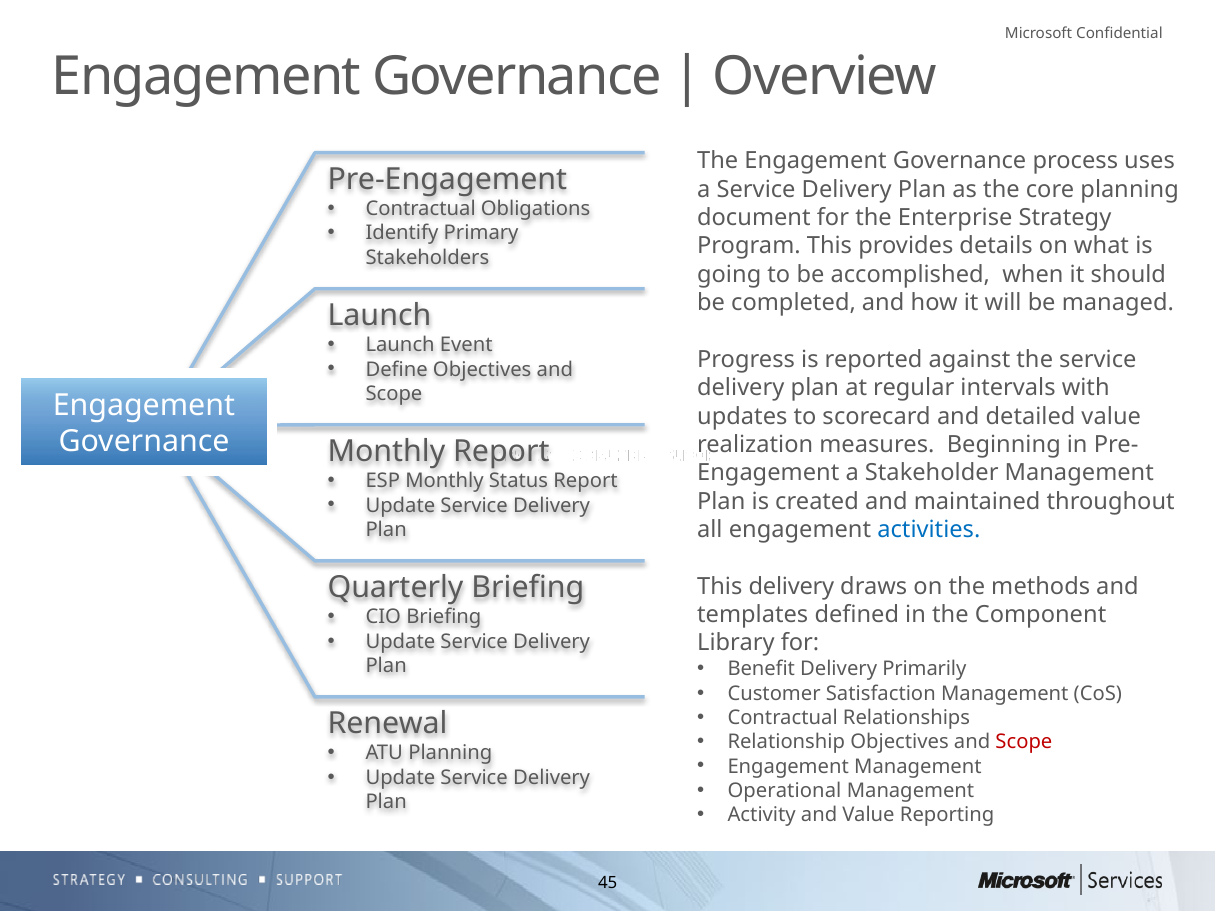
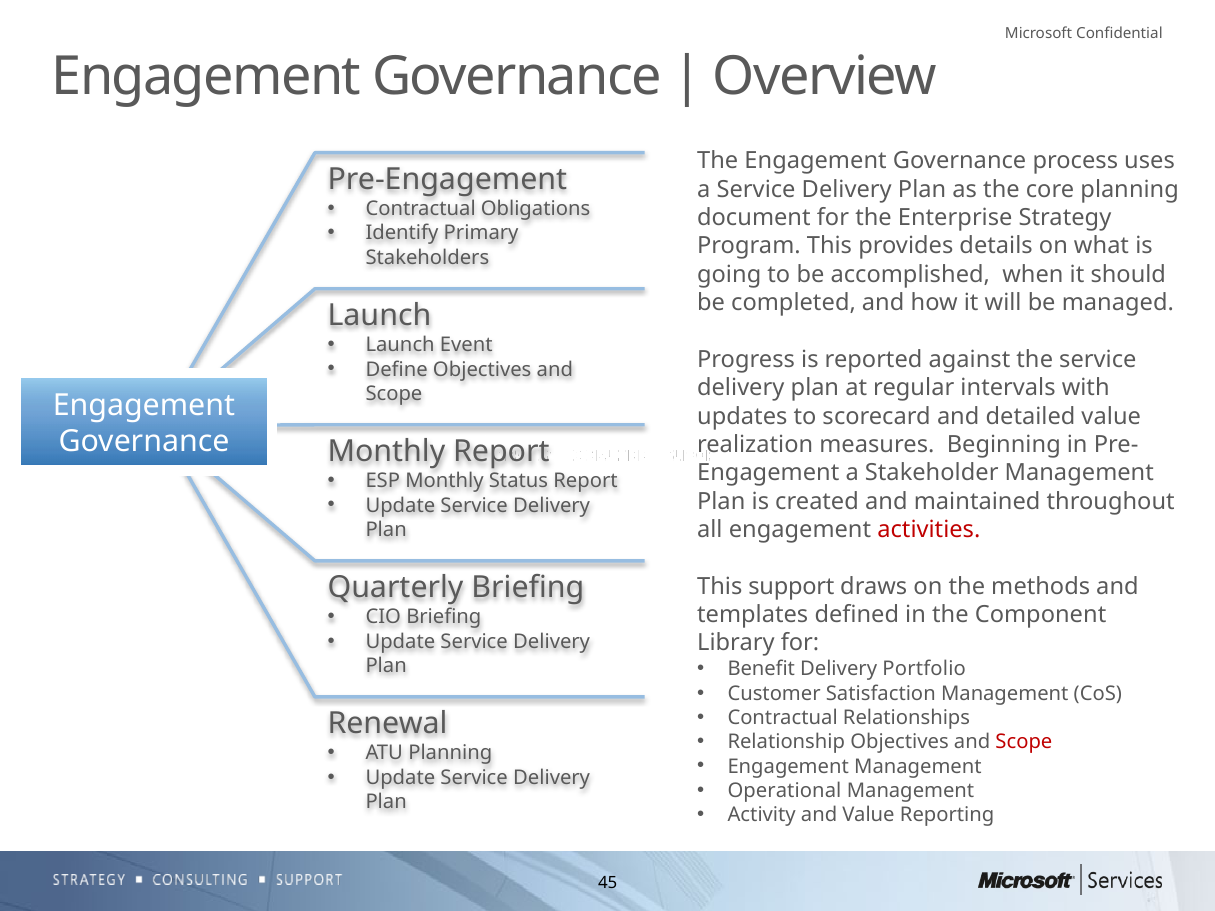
activities colour: blue -> red (929, 530)
This delivery: delivery -> support (791, 587)
Primarily: Primarily -> Portfolio (924, 669)
